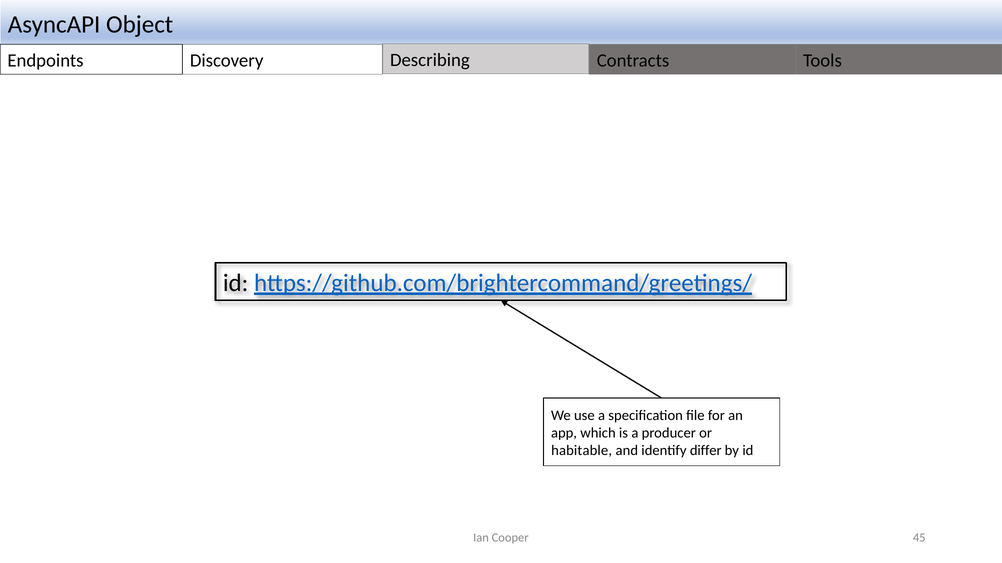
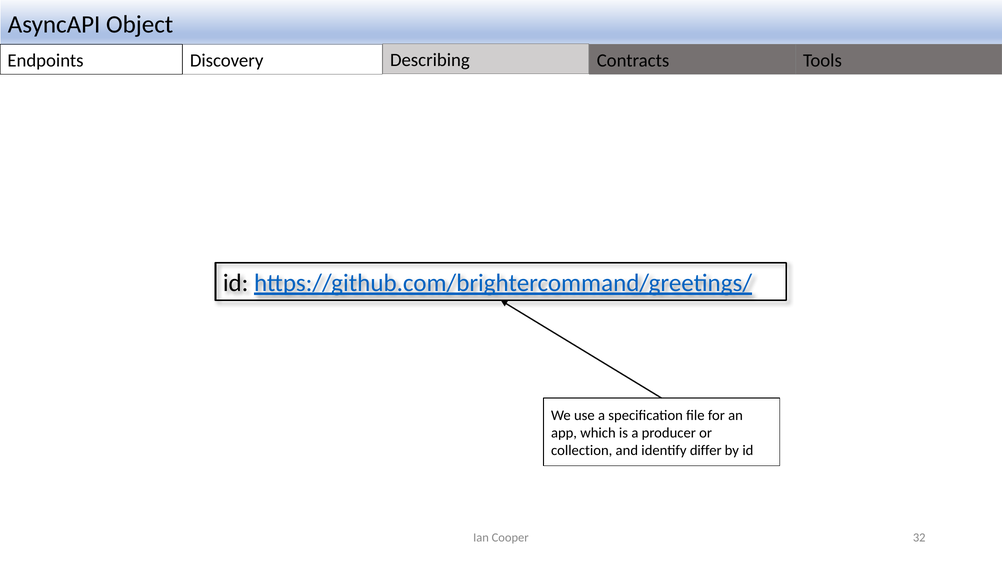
habitable: habitable -> collection (582, 451)
45: 45 -> 32 (919, 538)
